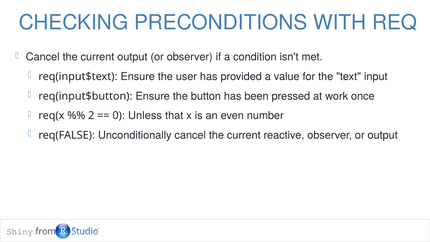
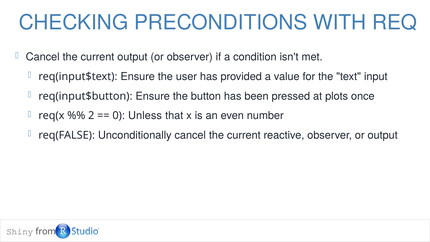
work: work -> plots (337, 96)
